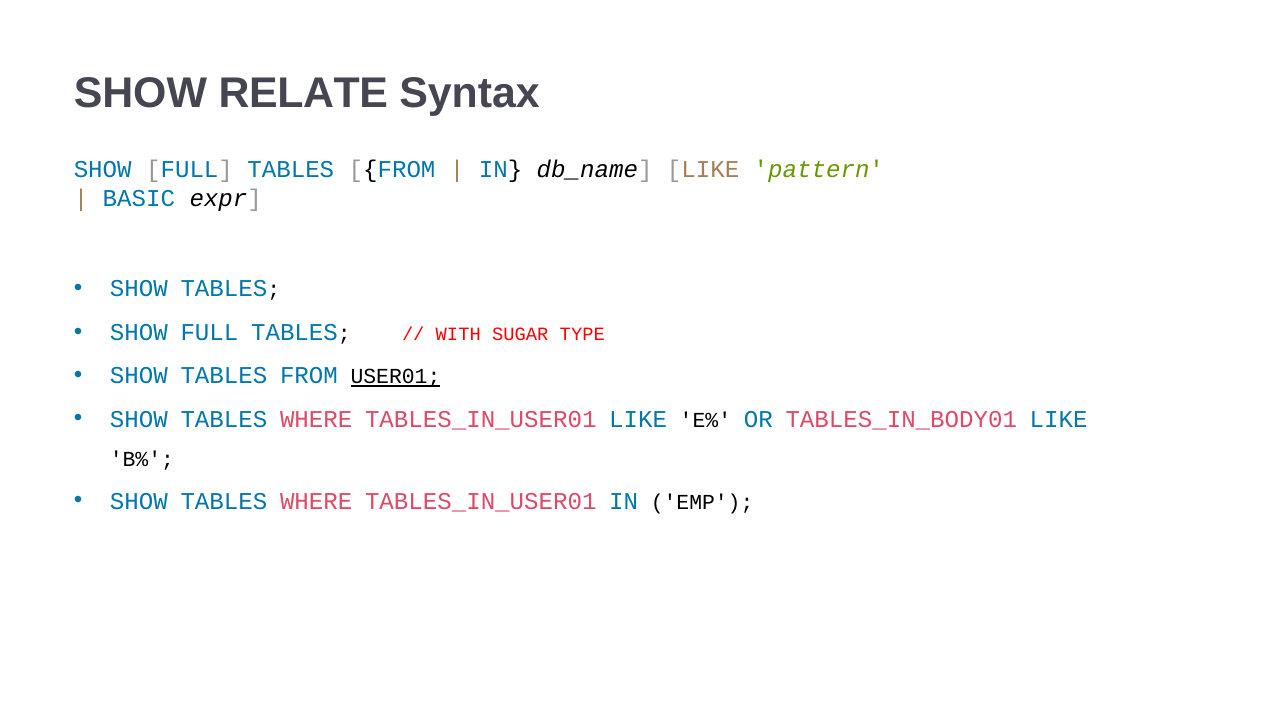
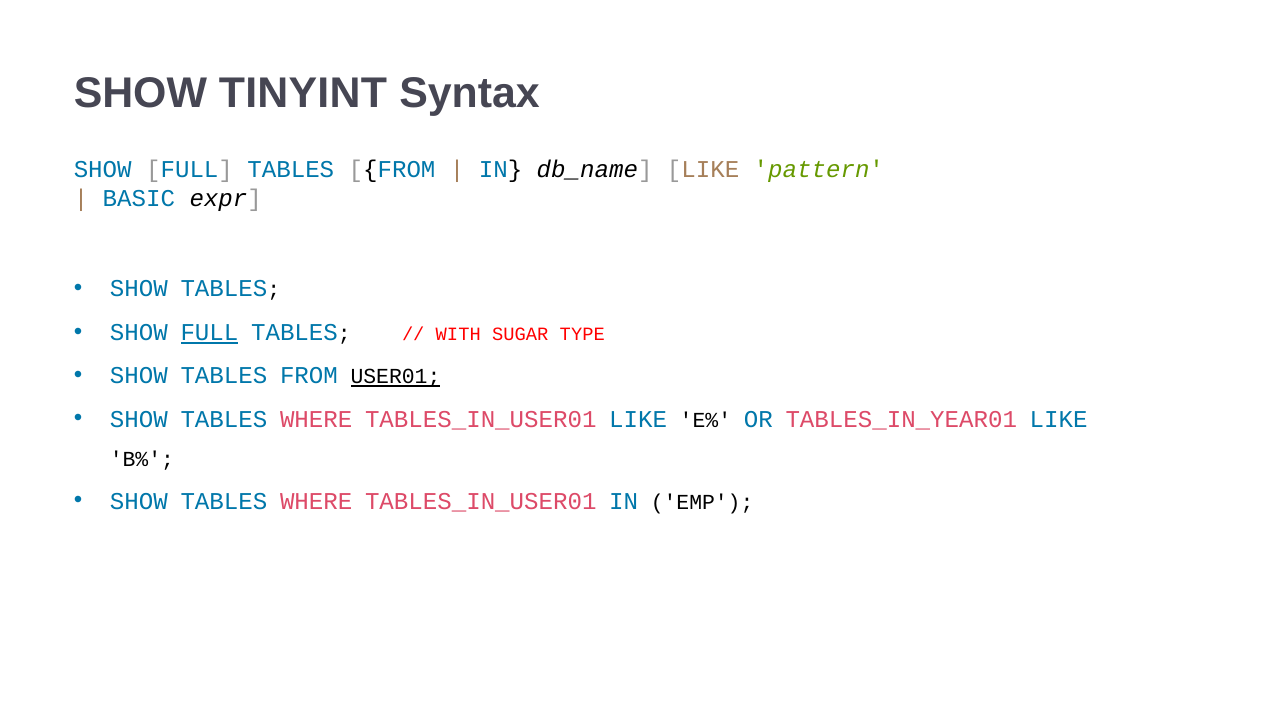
RELATE: RELATE -> TINYINT (303, 93)
FULL underline: none -> present (209, 332)
TABLES_IN_BODY01: TABLES_IN_BODY01 -> TABLES_IN_YEAR01 (901, 419)
